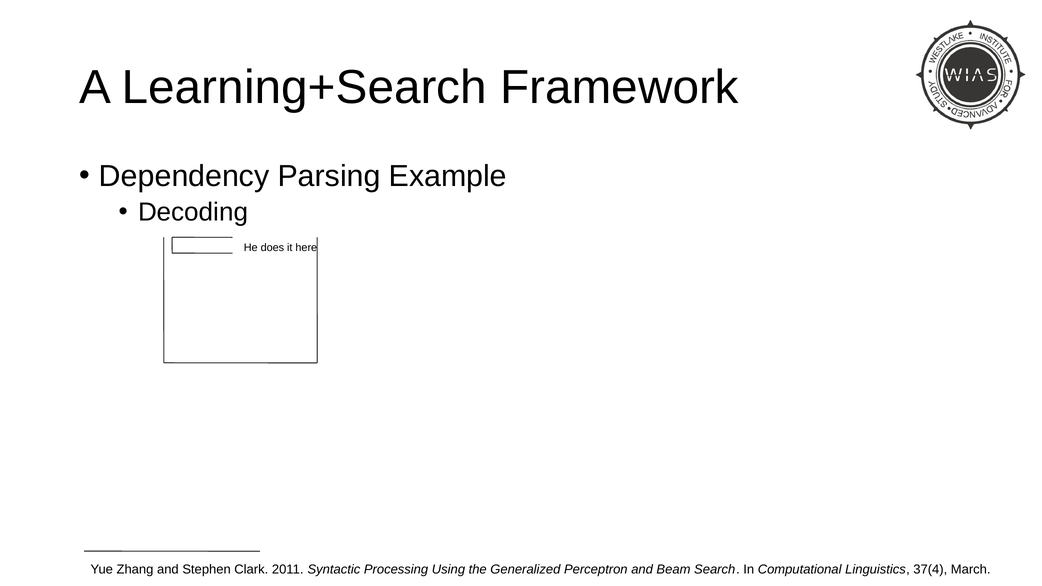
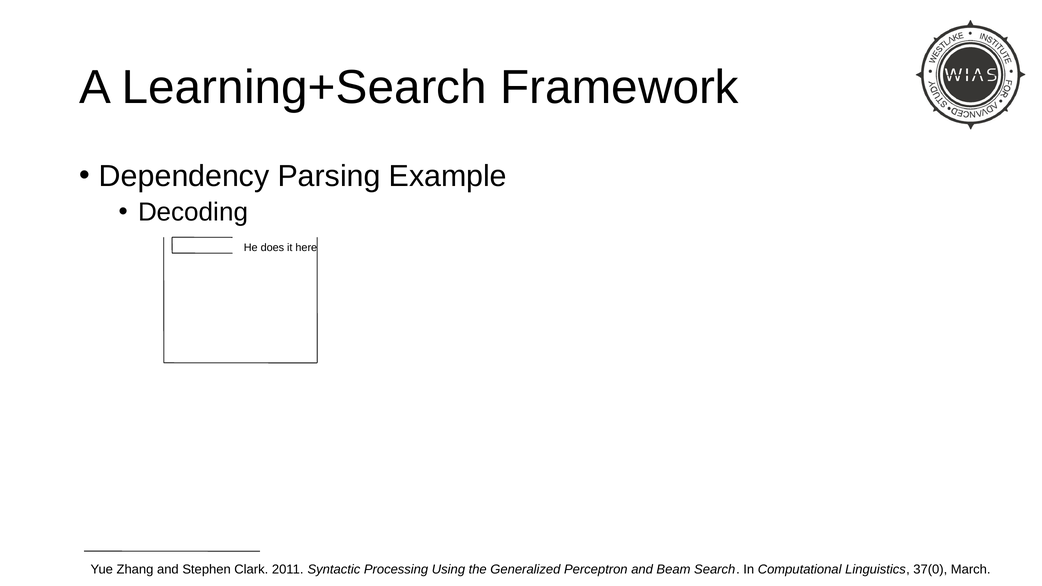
37(4: 37(4 -> 37(0 (930, 569)
